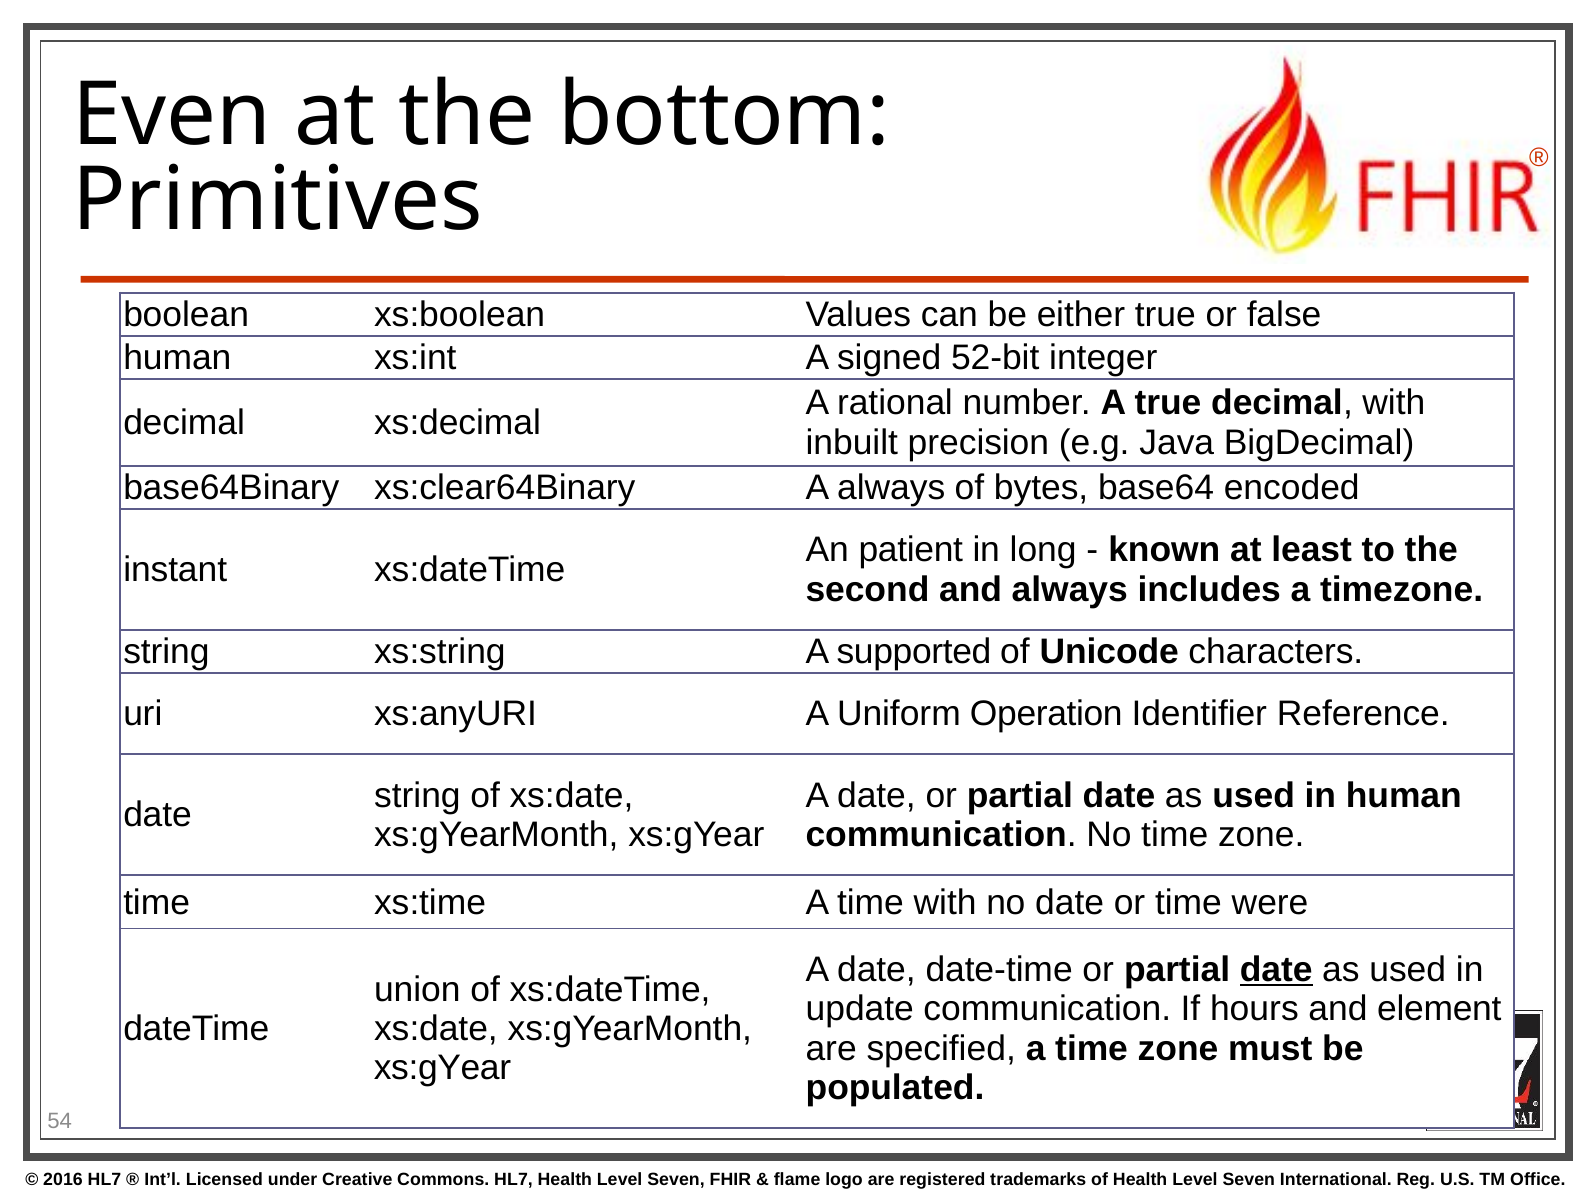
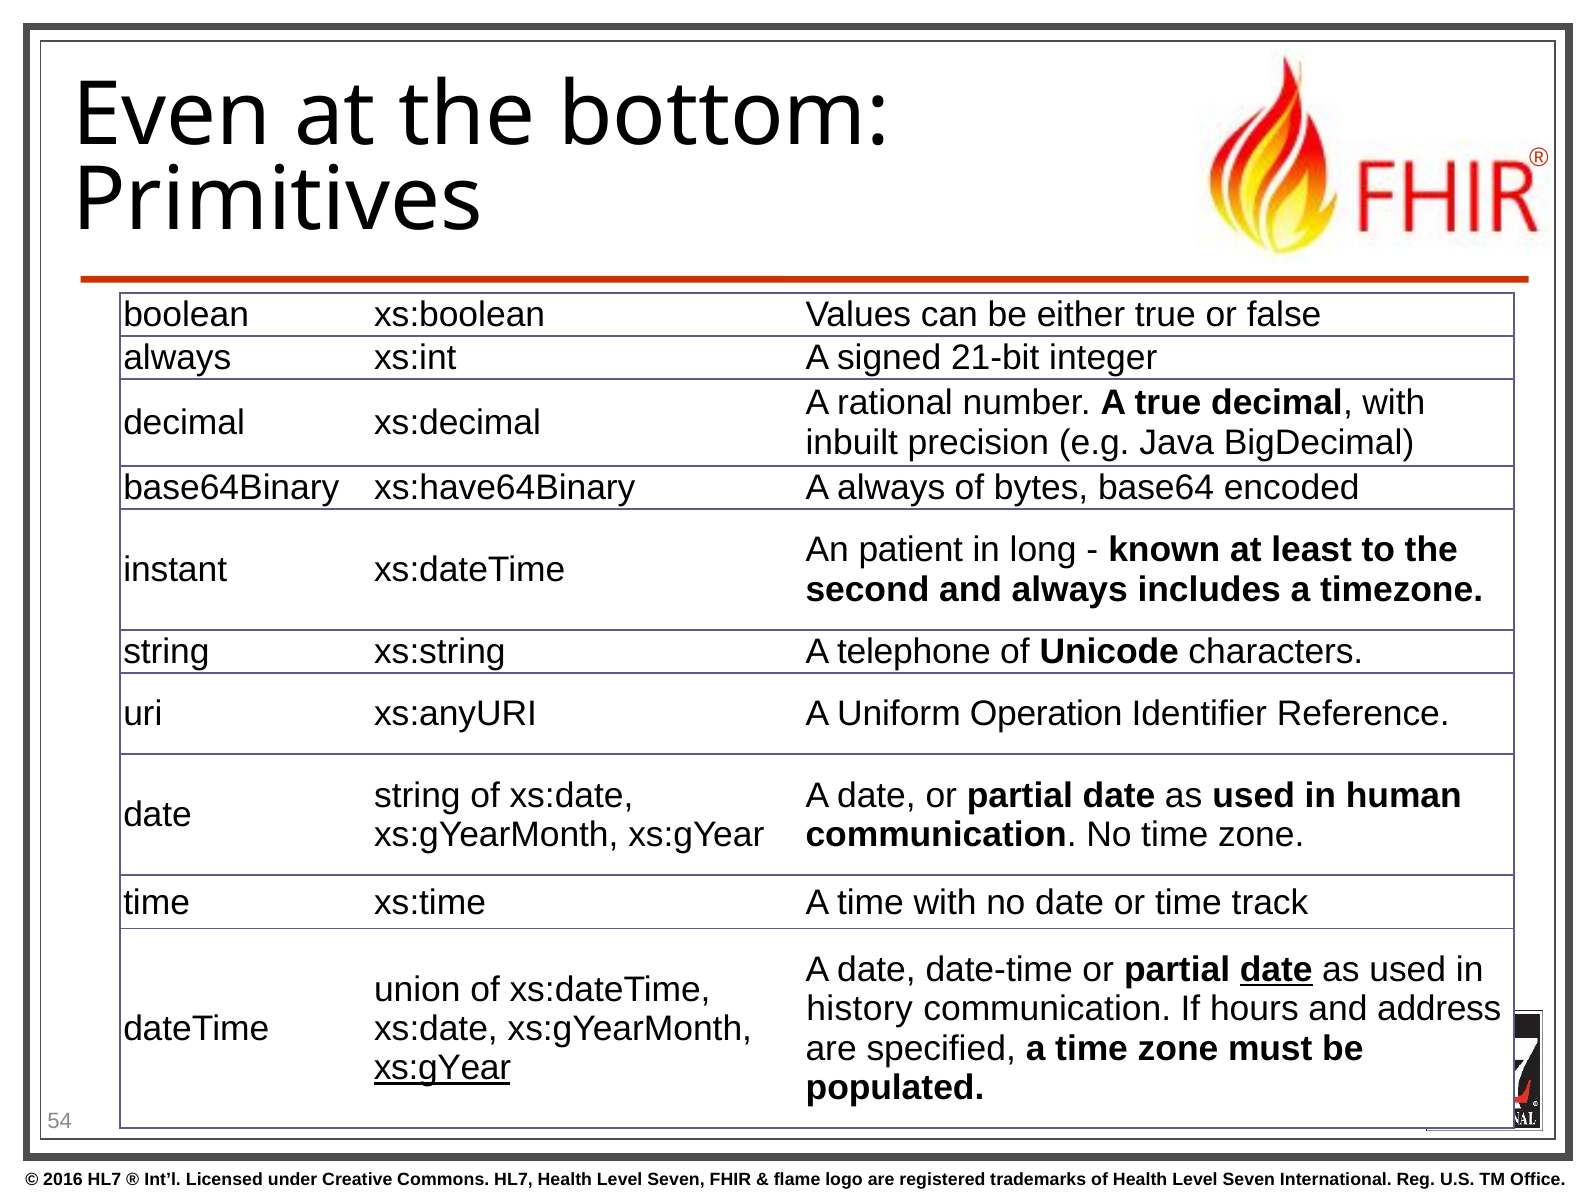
human: human -> always (177, 358)
52-bit: 52-bit -> 21-bit (995, 358)
xs:clear64Binary: xs:clear64Binary -> xs:have64Binary (505, 488)
supported: supported -> telephone (914, 652)
were: were -> track (1270, 902)
update: update -> history (860, 1009)
element: element -> address (1439, 1009)
xs:gYear underline: none -> present (442, 1068)
